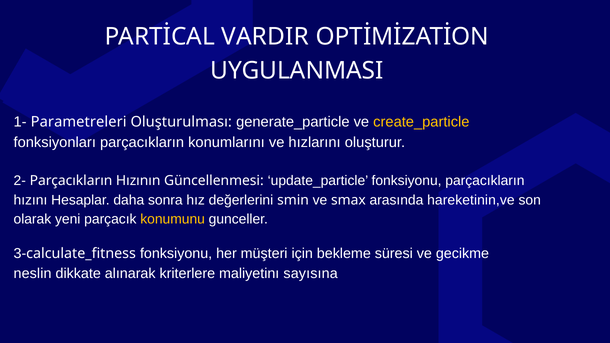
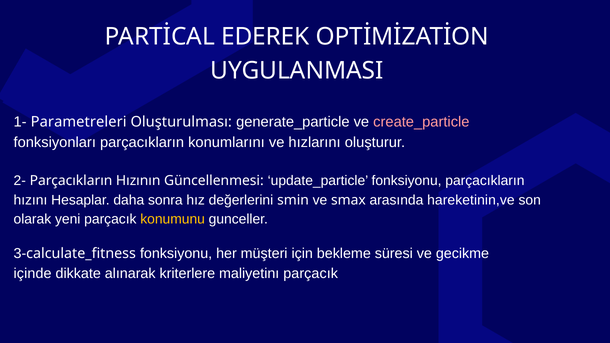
VARDIR: VARDIR -> EDEREK (265, 37)
create_particle colour: yellow -> pink (421, 122)
neslin: neslin -> içinde (33, 274)
maliyetinı sayısına: sayısına -> parçacık (311, 274)
